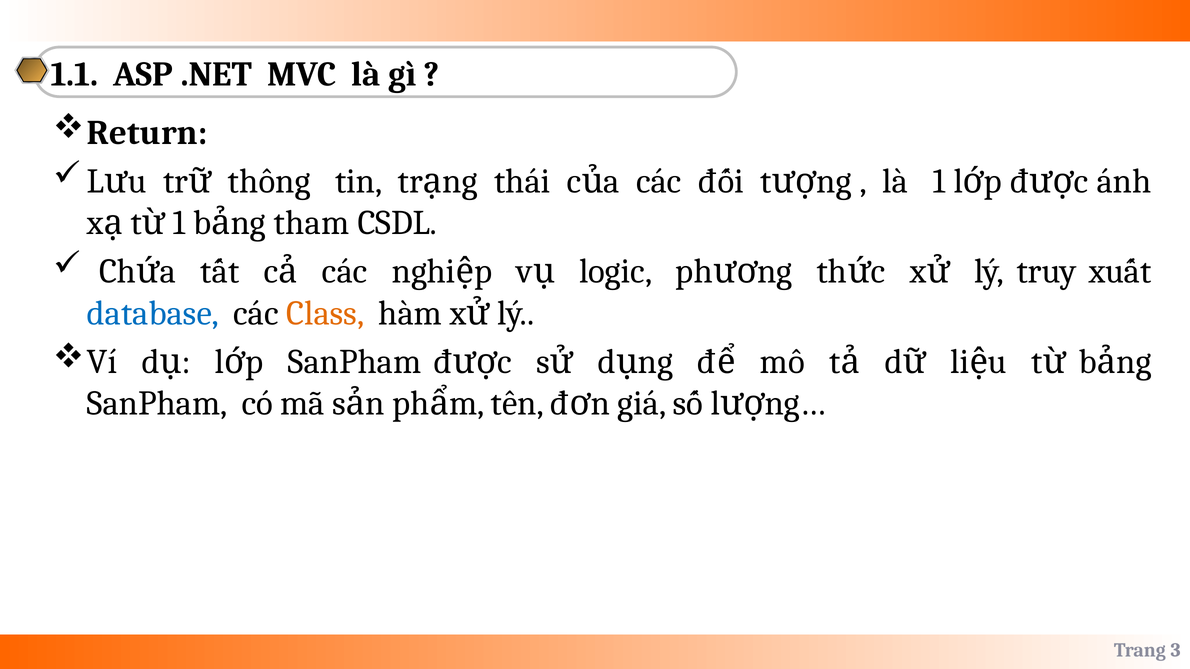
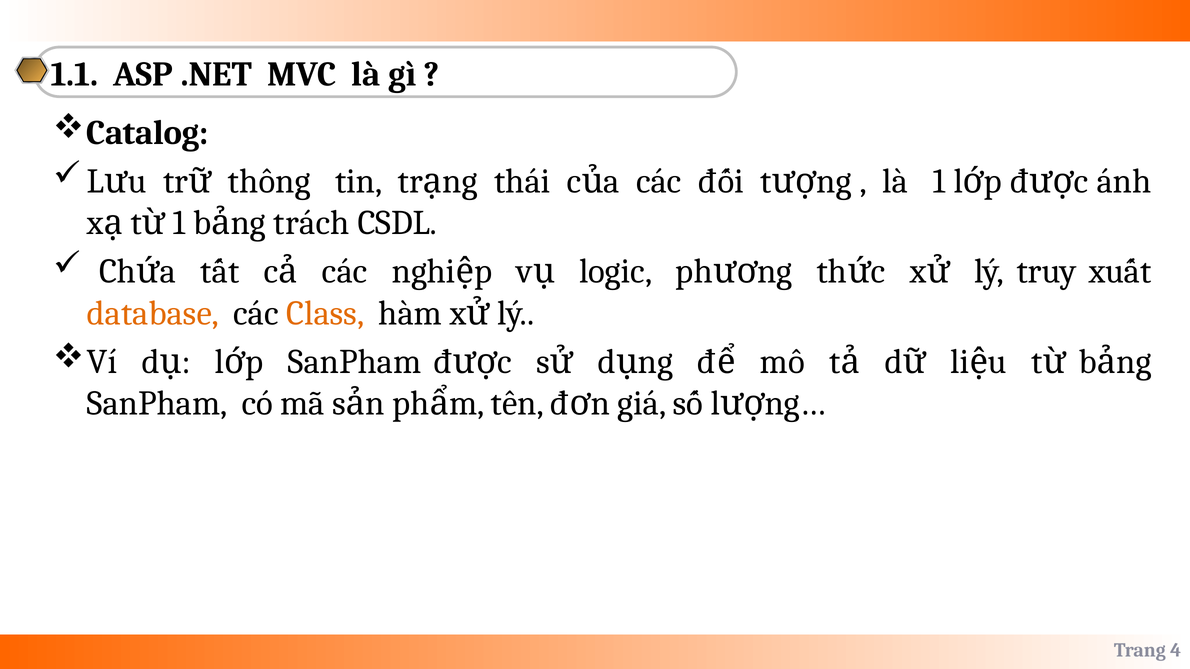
Return: Return -> Catalog (147, 133)
tham: tham -> trách (312, 223)
database colour: blue -> orange (153, 313)
3: 3 -> 4 (1176, 650)
